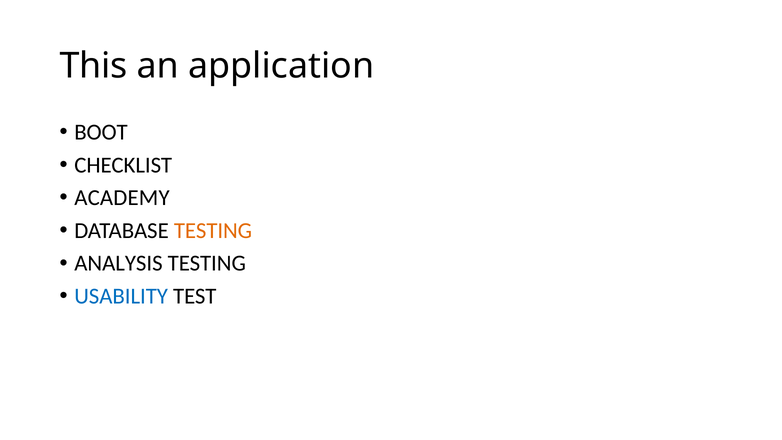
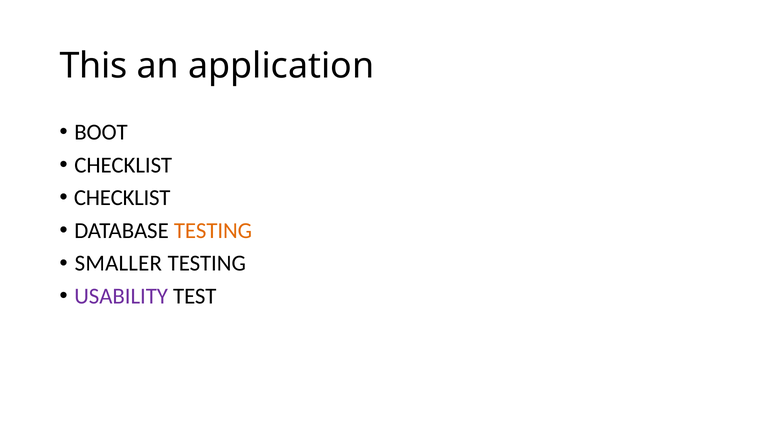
ACADEMY: ACADEMY -> CHECKLIST (122, 198)
ANALYSIS: ANALYSIS -> SMALLER (118, 263)
USABILITY colour: blue -> purple (121, 296)
